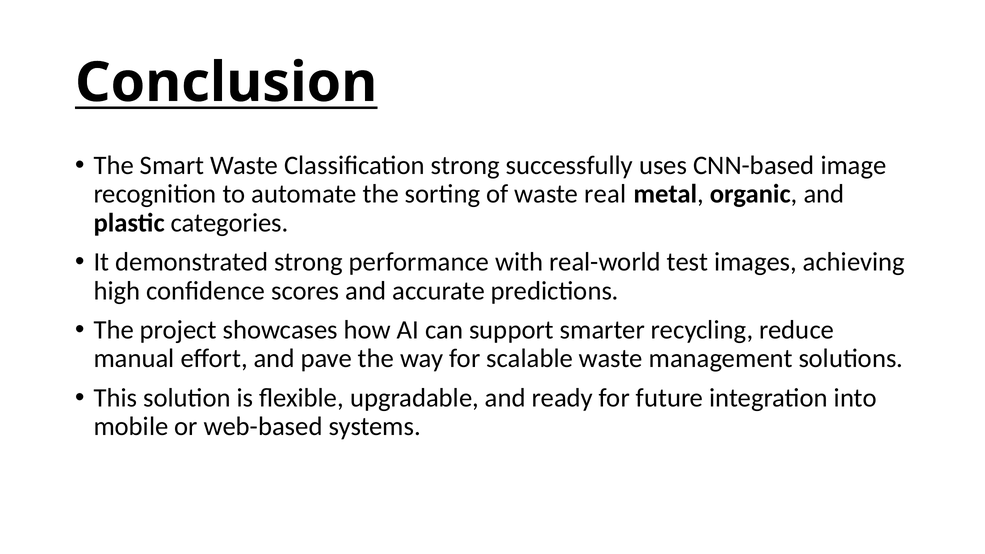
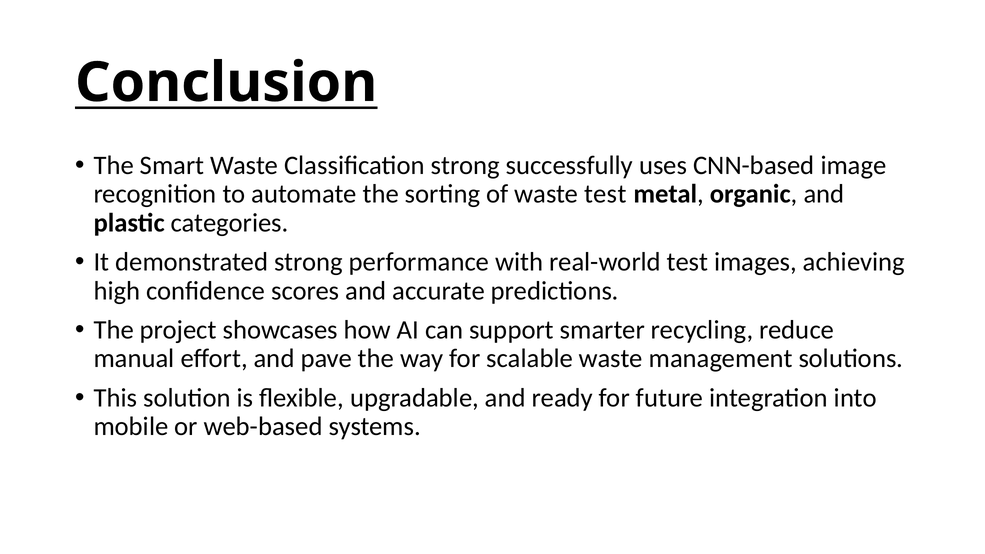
waste real: real -> test (605, 194)
